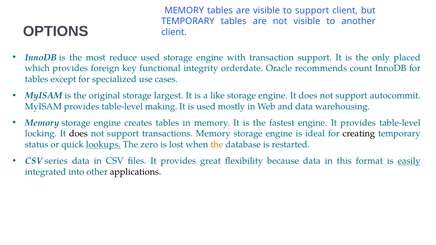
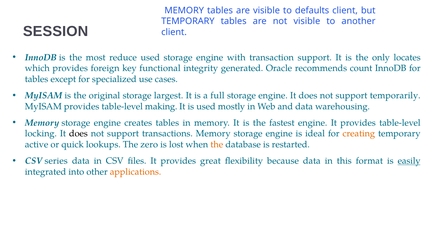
to support: support -> defaults (312, 10)
OPTIONS: OPTIONS -> SESSION (56, 32)
placed: placed -> locates (407, 57)
orderdate: orderdate -> generated (242, 68)
like: like -> full (217, 96)
autocommit: autocommit -> temporarily (395, 96)
creating colour: black -> orange (359, 134)
status: status -> active (37, 145)
lookups underline: present -> none (103, 145)
applications colour: black -> orange (136, 172)
